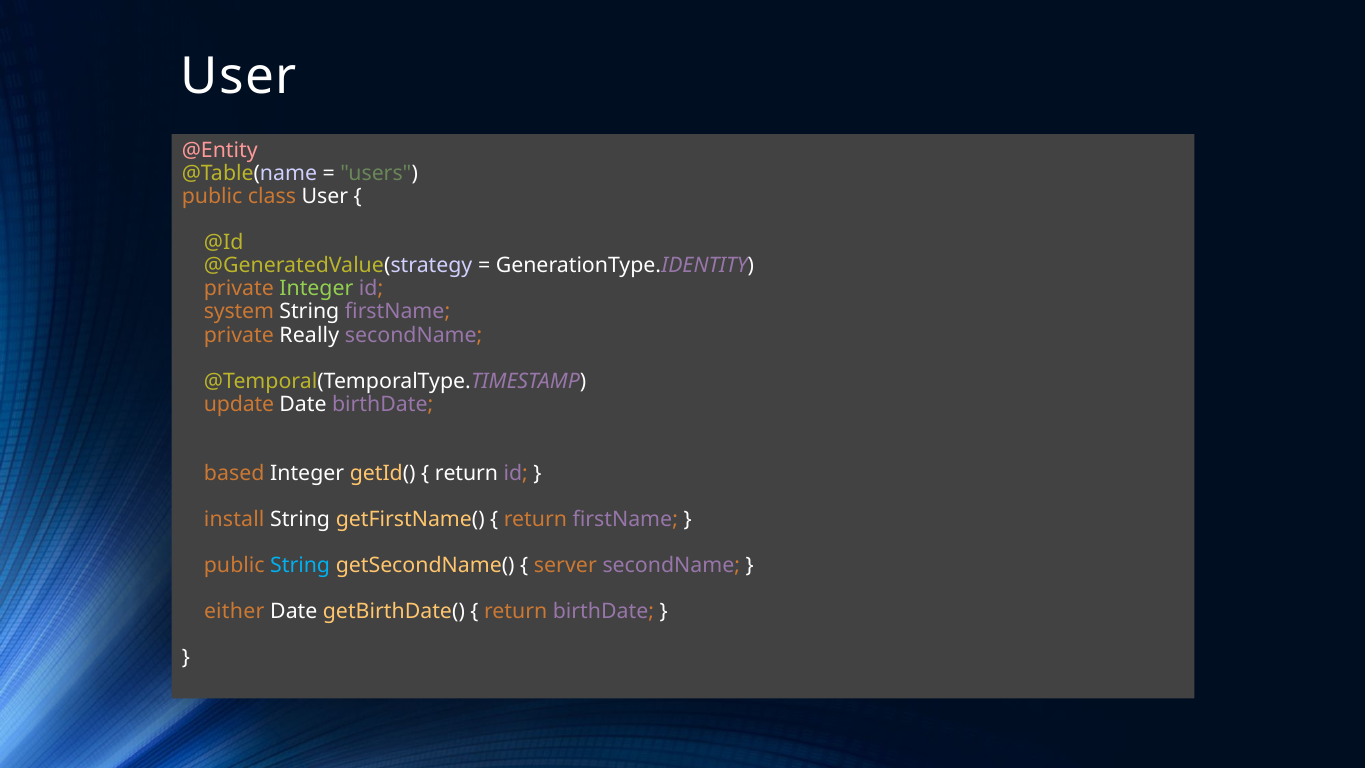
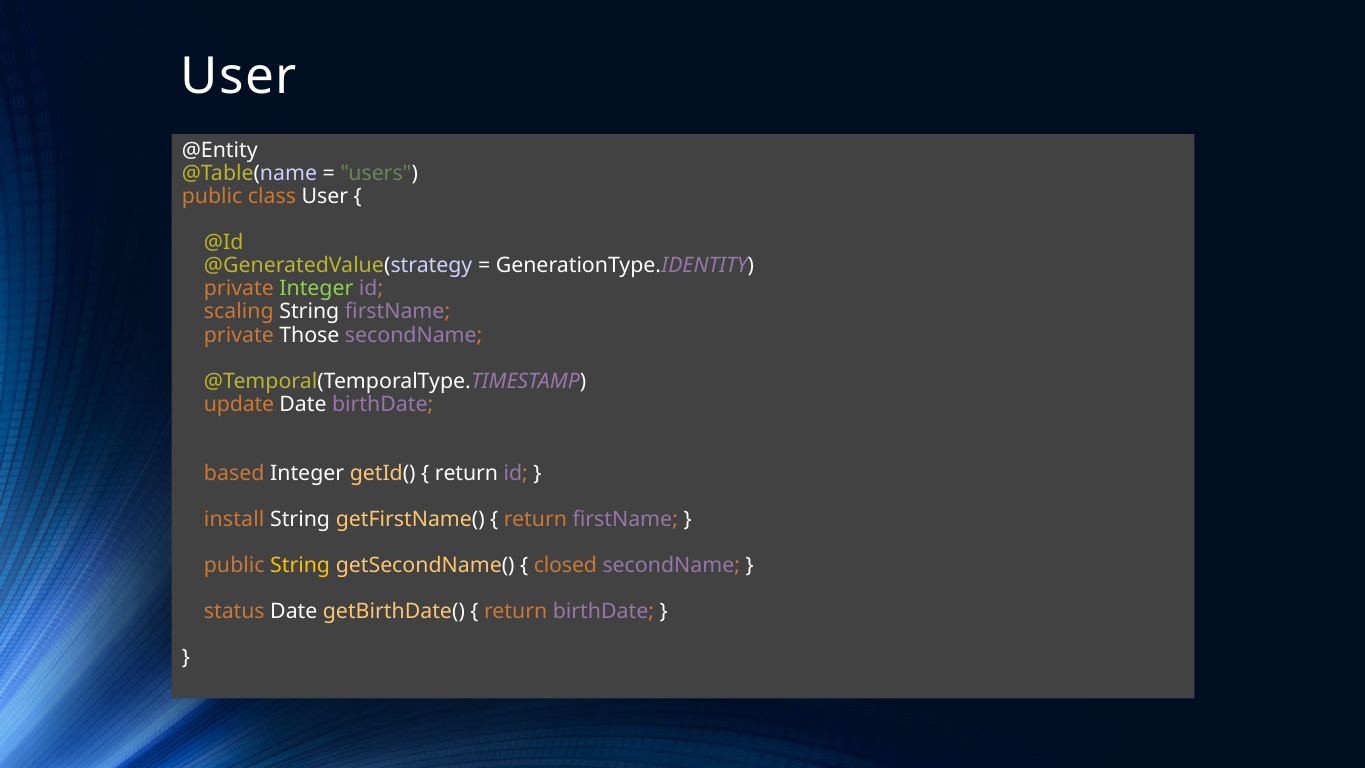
@Entity colour: pink -> white (220, 151)
system: system -> scaling (239, 312)
Really: Really -> Those (309, 335)
String colour: light blue -> yellow (300, 566)
server: server -> closed (565, 566)
either: either -> status (234, 612)
